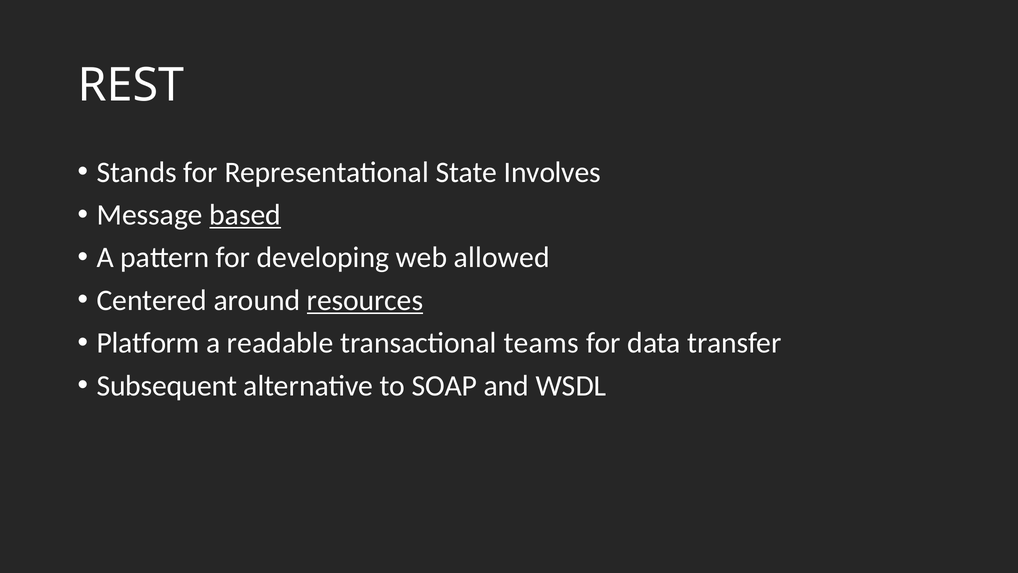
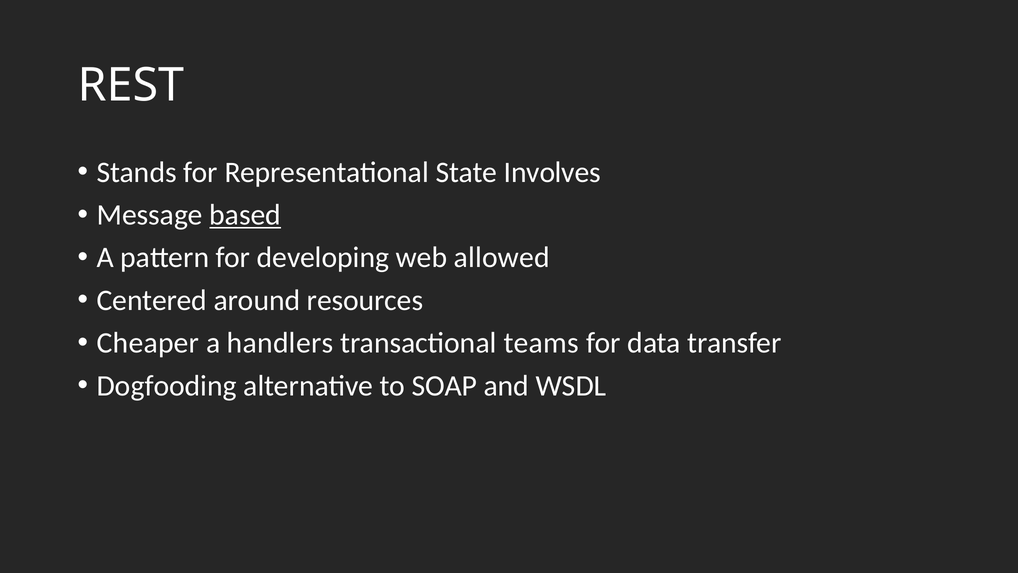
resources underline: present -> none (365, 300)
Platform: Platform -> Cheaper (148, 343)
readable: readable -> handlers (280, 343)
Subsequent: Subsequent -> Dogfooding (167, 386)
